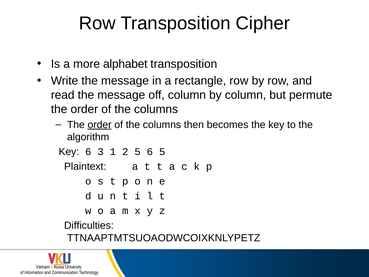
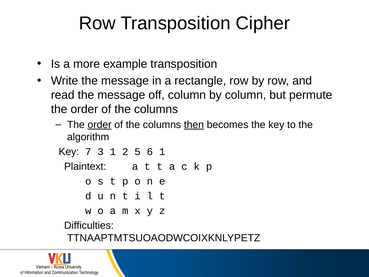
alphabet: alphabet -> example (125, 64)
then underline: none -> present (194, 125)
Key 6: 6 -> 7 (88, 152)
6 5: 5 -> 1 (162, 152)
